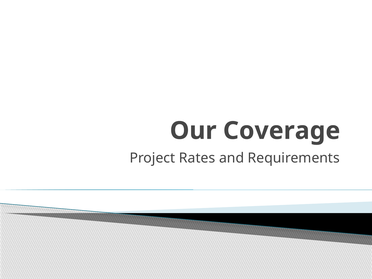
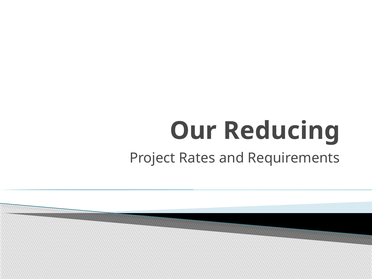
Coverage: Coverage -> Reducing (282, 131)
